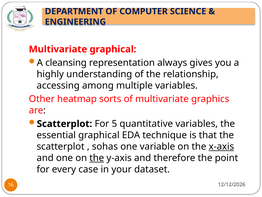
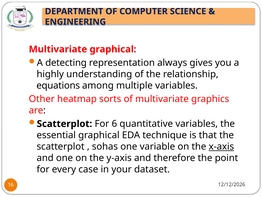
cleansing: cleansing -> detecting (66, 63)
accessing: accessing -> equations (58, 85)
5: 5 -> 6 (114, 124)
the underline: present -> none (97, 158)
